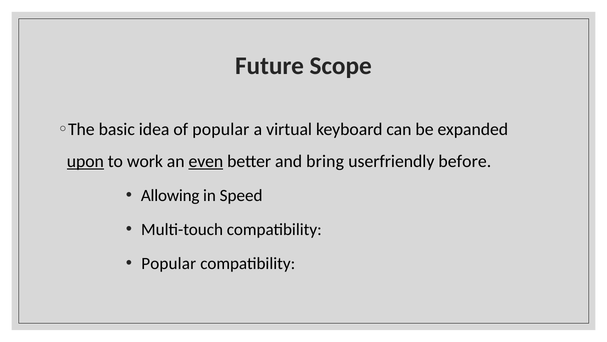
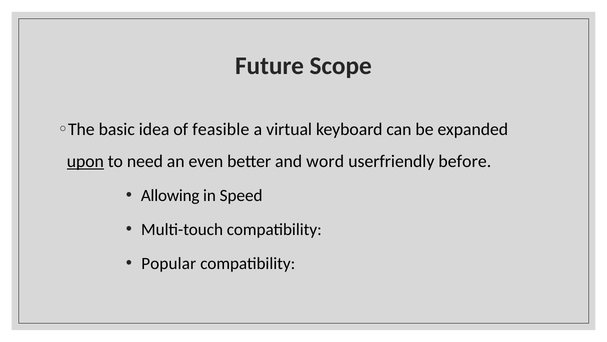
of popular: popular -> feasible (221, 129)
work: work -> need (145, 161)
even underline: present -> none (206, 161)
bring: bring -> word (325, 161)
